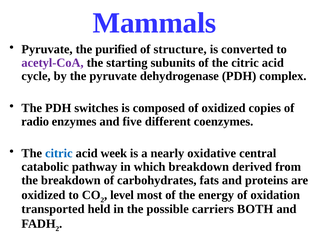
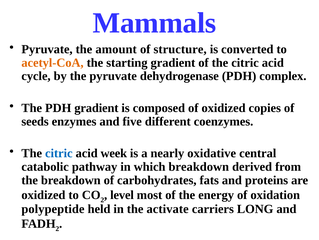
purified: purified -> amount (116, 49)
acetyl-CoA colour: purple -> orange (53, 62)
starting subunits: subunits -> gradient (173, 62)
PDH switches: switches -> gradient (96, 108)
radio: radio -> seeds (35, 121)
transported: transported -> polypeptide (53, 208)
possible: possible -> activate (168, 208)
BOTH: BOTH -> LONG (255, 208)
